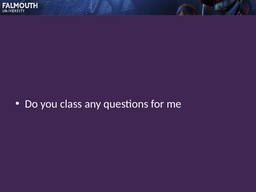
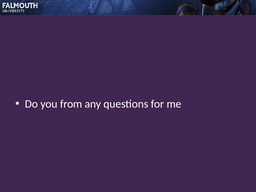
class: class -> from (71, 104)
